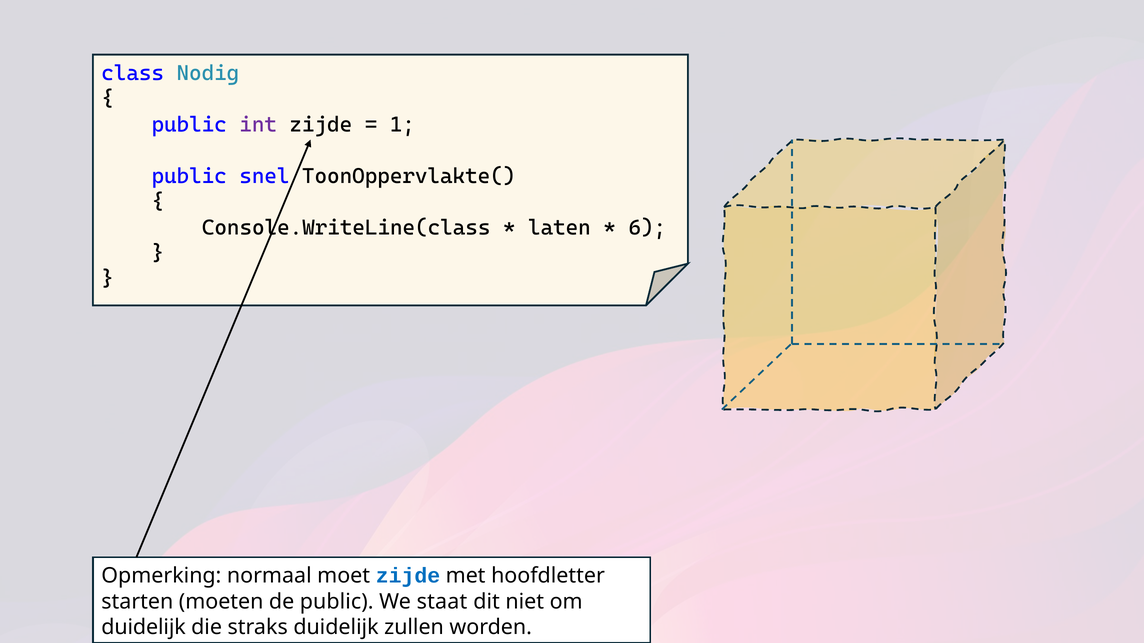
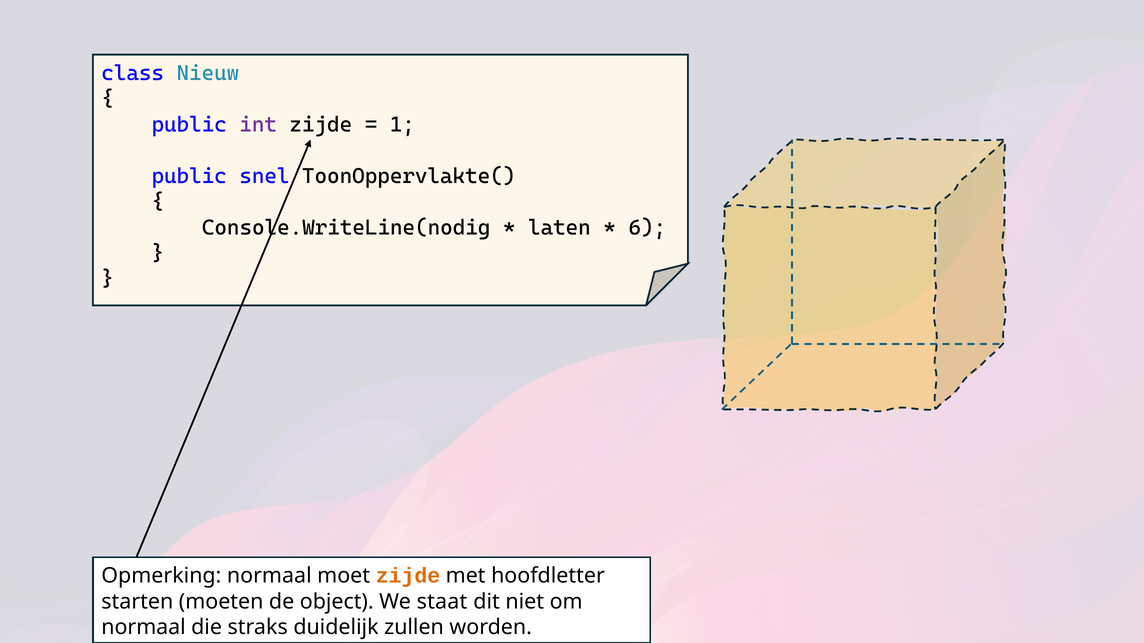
Nodig: Nodig -> Nieuw (208, 73)
Console.WriteLine(class: Console.WriteLine(class -> Console.WriteLine(nodig (346, 228)
zijde colour: blue -> orange (408, 576)
de public: public -> object (337, 602)
duidelijk: duidelijk -> normaal (144, 628)
